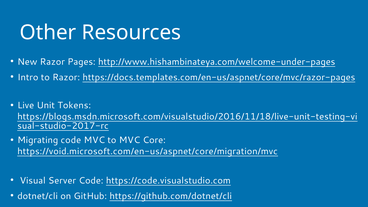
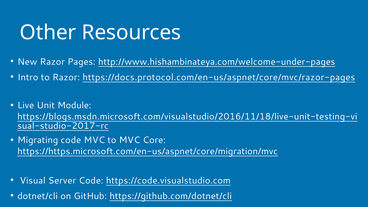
https://docs.templates.com/en-us/aspnet/core/mvc/razor-pages: https://docs.templates.com/en-us/aspnet/core/mvc/razor-pages -> https://docs.protocol.com/en-us/aspnet/core/mvc/razor-pages (219, 77)
Tokens: Tokens -> Module (74, 105)
https://void.microsoft.com/en-us/aspnet/core/migration/mvc: https://void.microsoft.com/en-us/aspnet/core/migration/mvc -> https://https.microsoft.com/en-us/aspnet/core/migration/mvc (148, 151)
